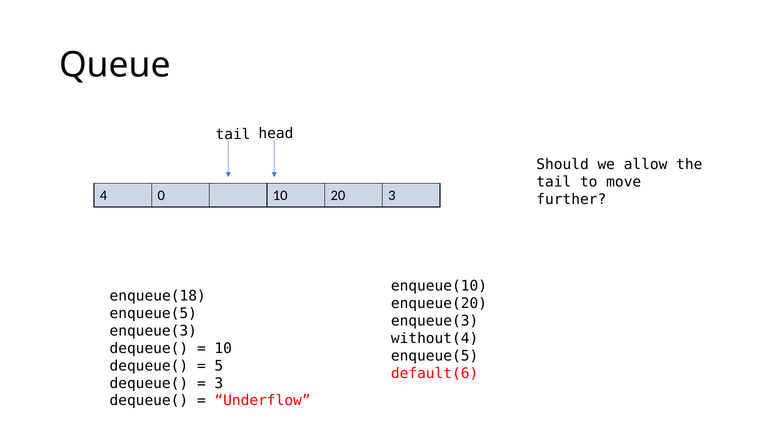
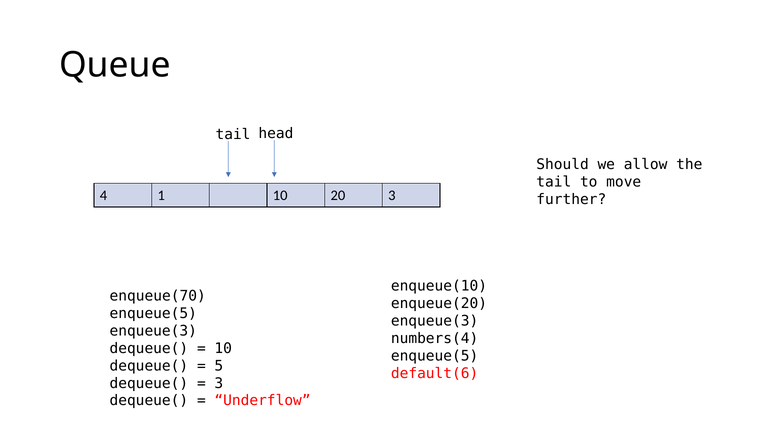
0: 0 -> 1 (161, 195)
enqueue(18: enqueue(18 -> enqueue(70 (158, 296)
without(4: without(4 -> numbers(4 (435, 338)
